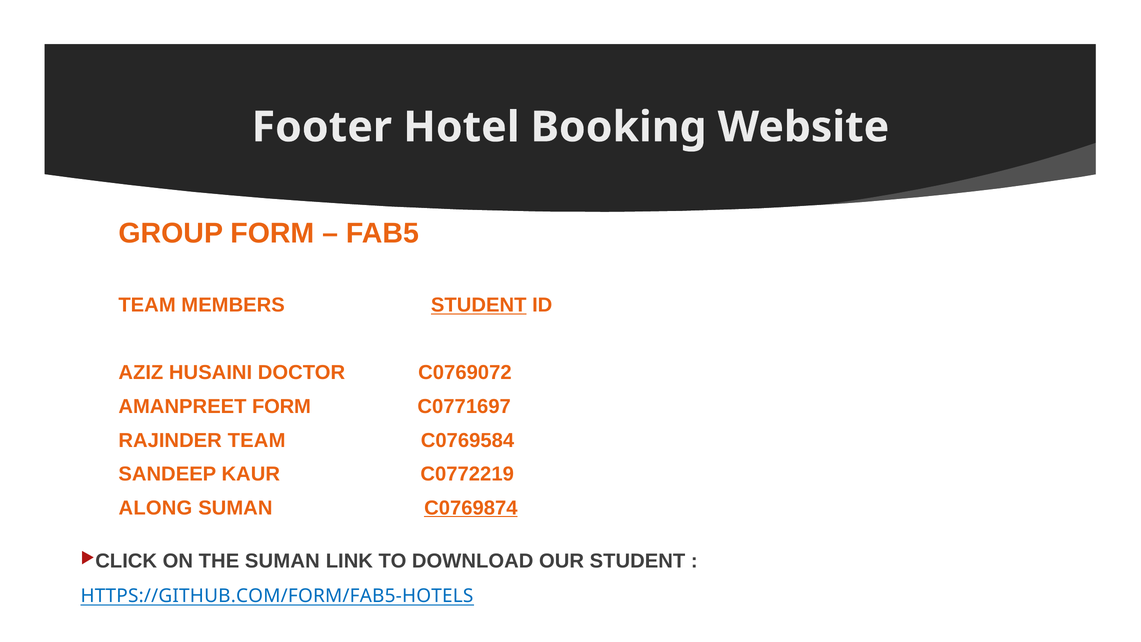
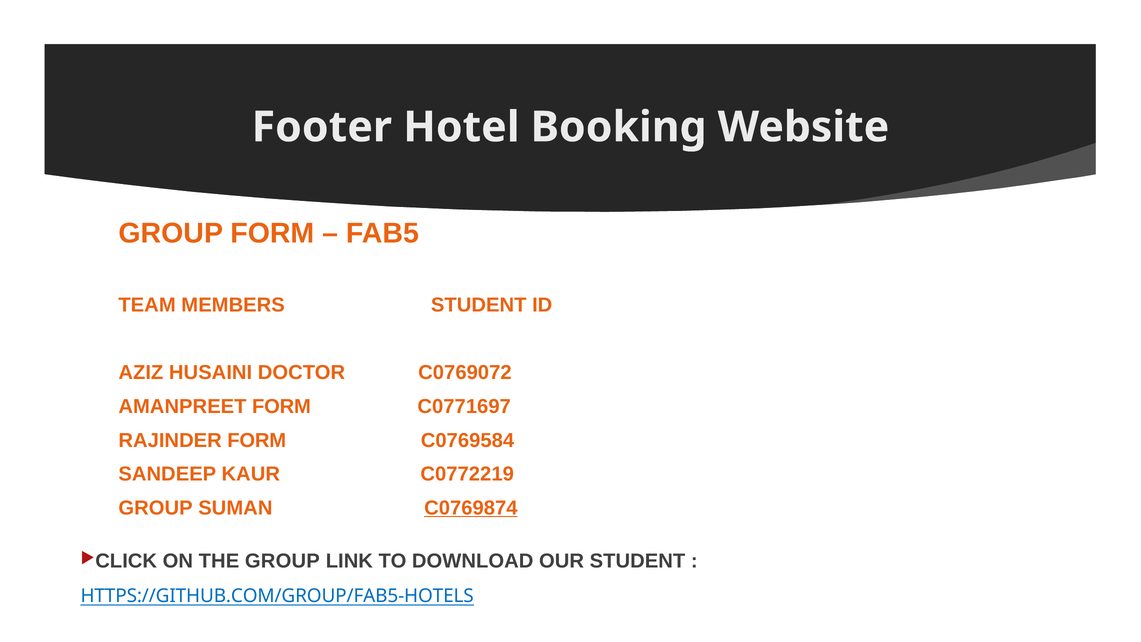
STUDENT underline: present -> none (479, 305)
RAJINDER TEAM: TEAM -> FORM (257, 440)
ALONG: ALONG -> GROUP (156, 508)
THE SUMAN: SUMAN -> GROUP (282, 561)
HTTPS://GITHUB.COM/FORM/FAB5-HOTELS: HTTPS://GITHUB.COM/FORM/FAB5-HOTELS -> HTTPS://GITHUB.COM/GROUP/FAB5-HOTELS (277, 596)
